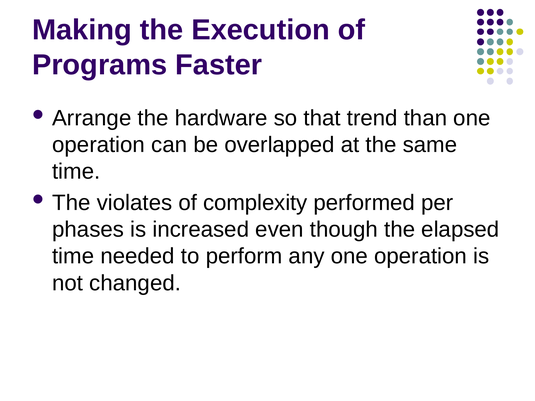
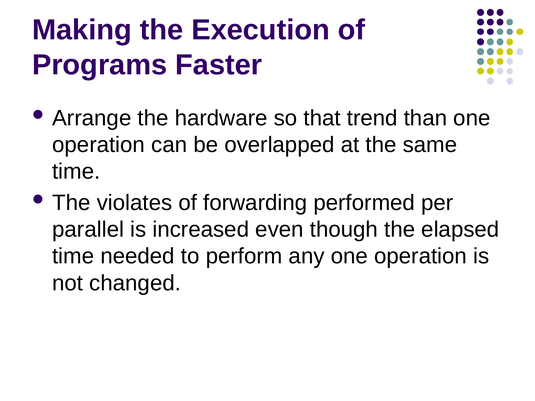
complexity: complexity -> forwarding (255, 203)
phases: phases -> parallel (88, 230)
